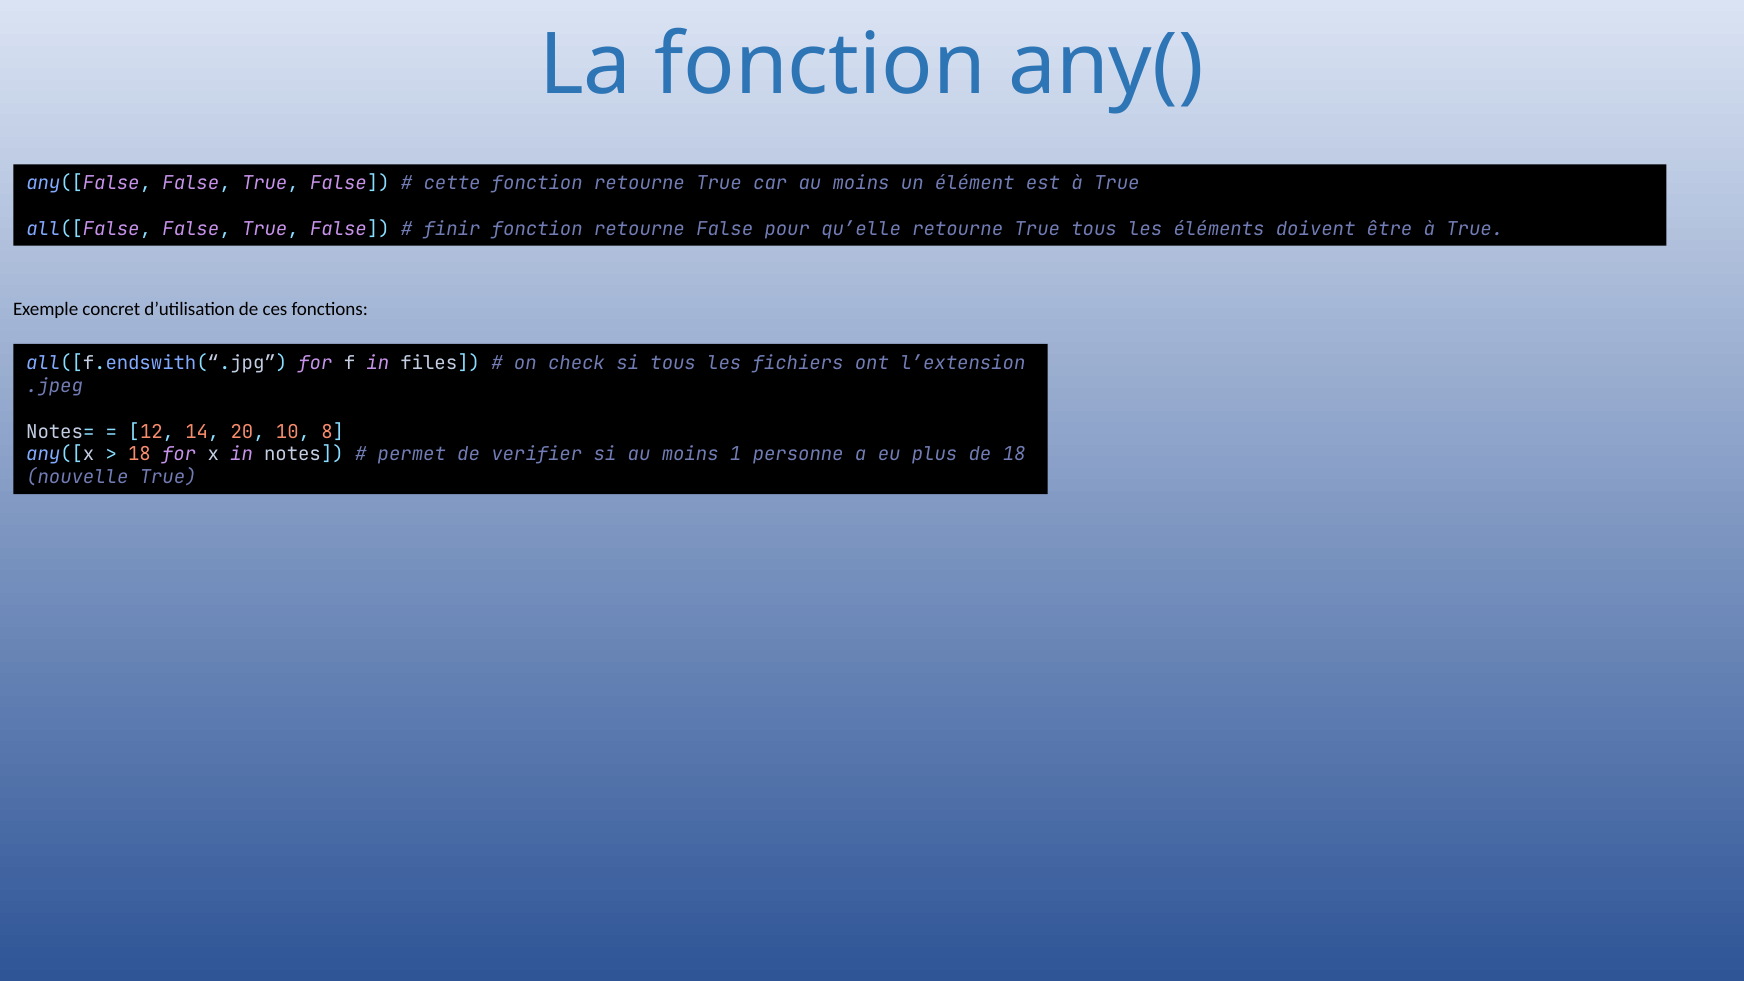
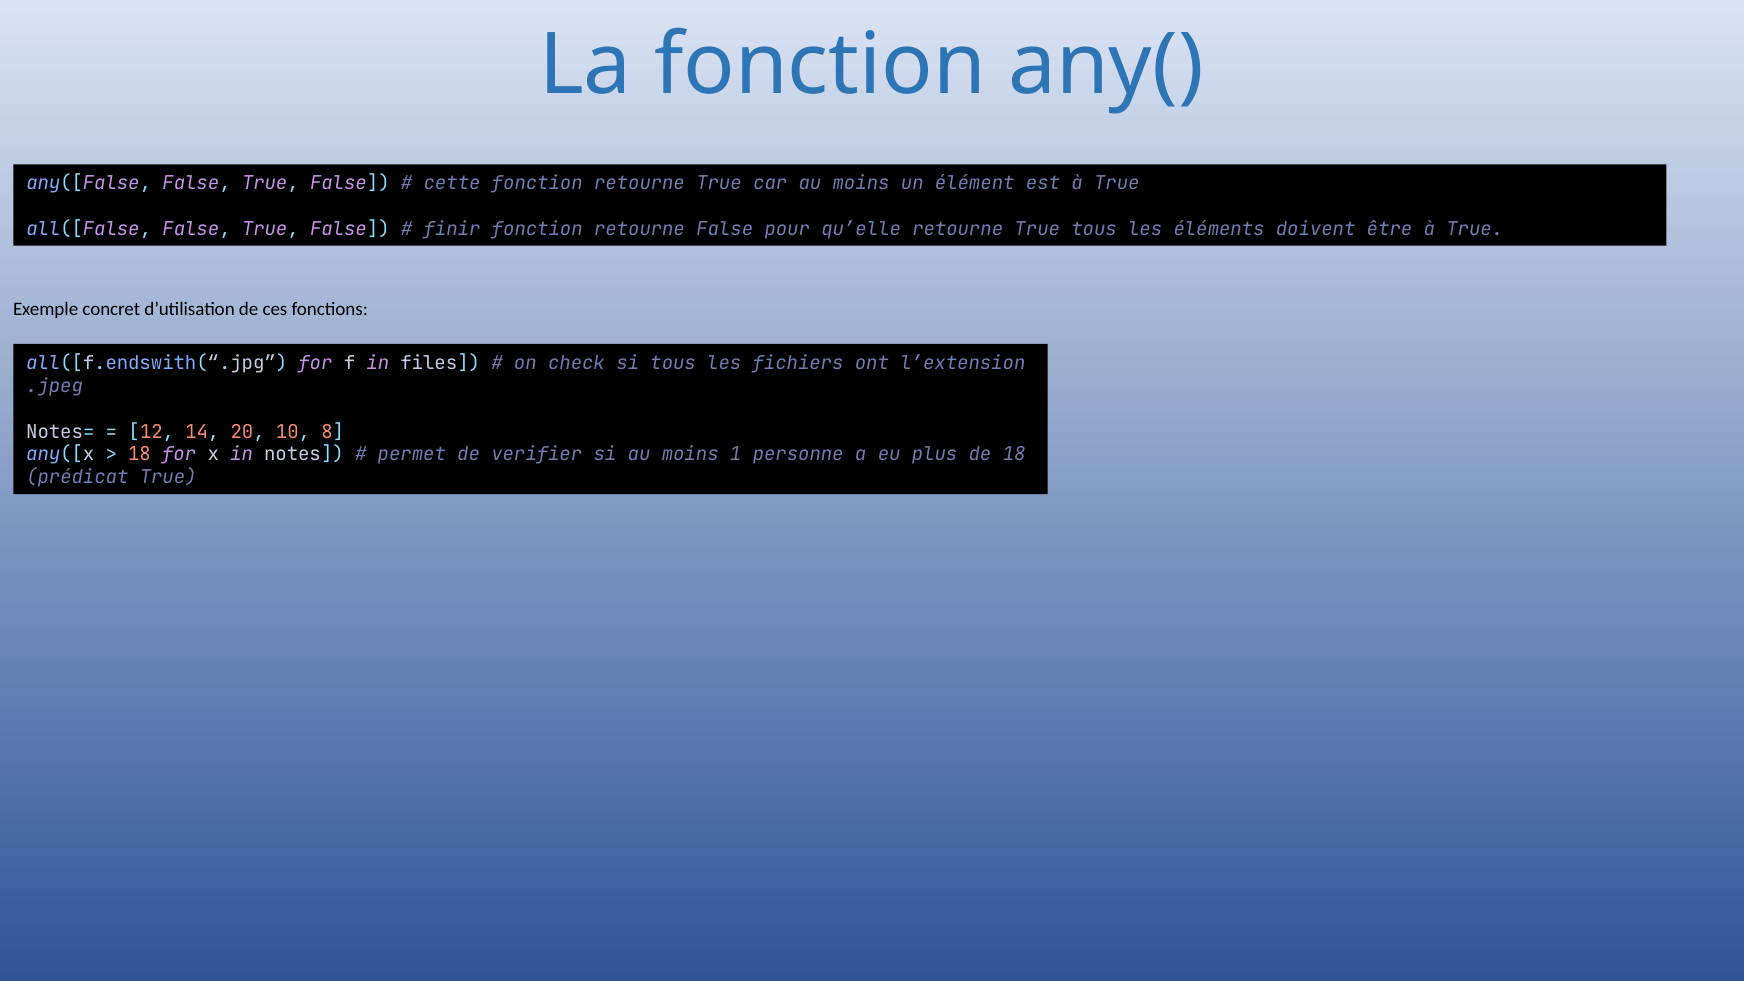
nouvelle: nouvelle -> prédicat (77, 478)
